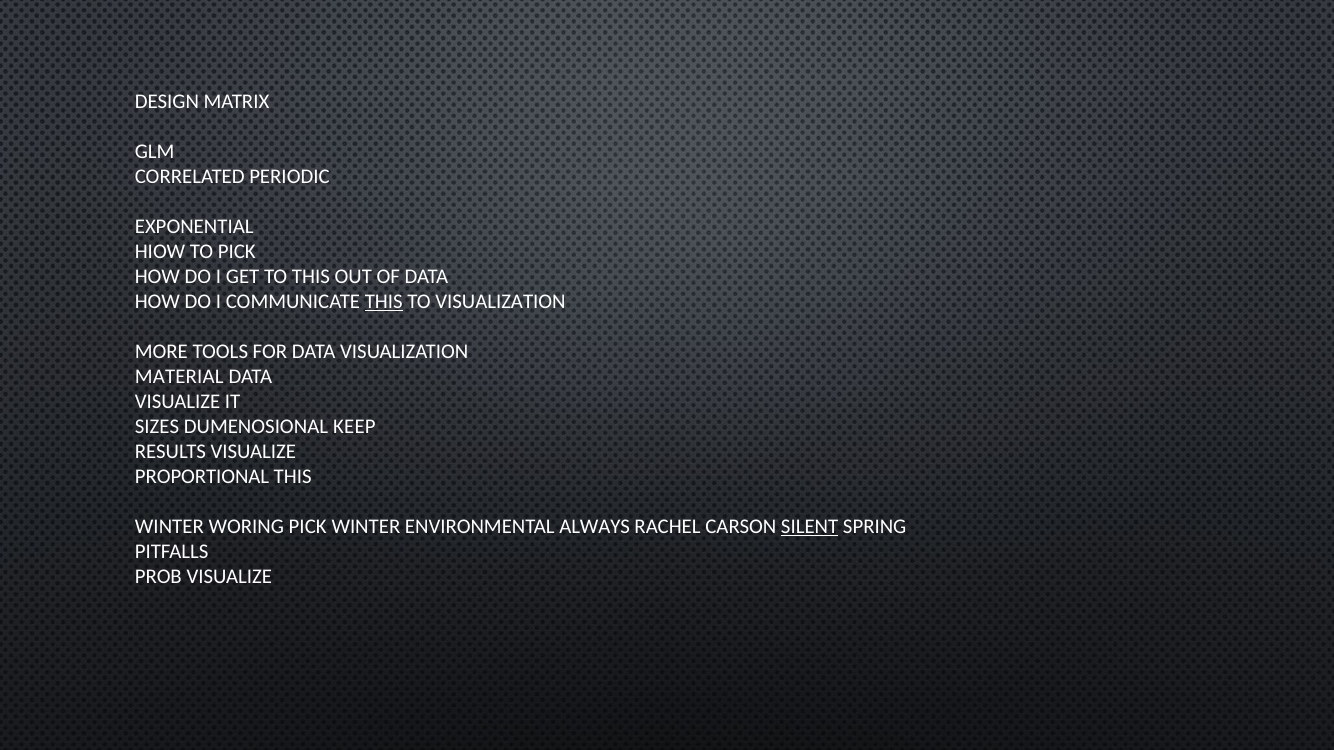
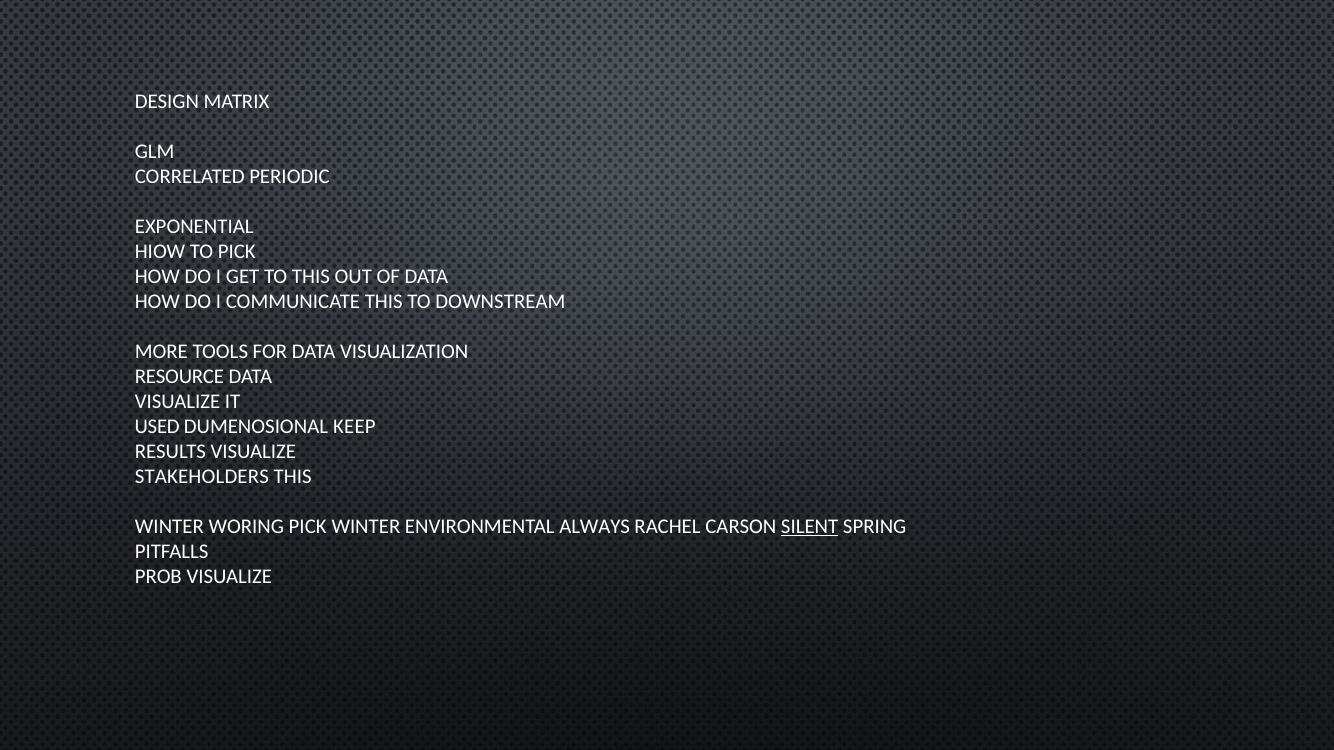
THIS underline: present -> none (384, 301)
TO VISUALIZATION: VISUALIZATION -> DOWNSTREAM (500, 301)
MATERIAL: MATERIAL -> RESOURCE (179, 376)
SIZES: SIZES -> USED (157, 426)
PROPORTIONAL: PROPORTIONAL -> STAKEHOLDERS (202, 476)
